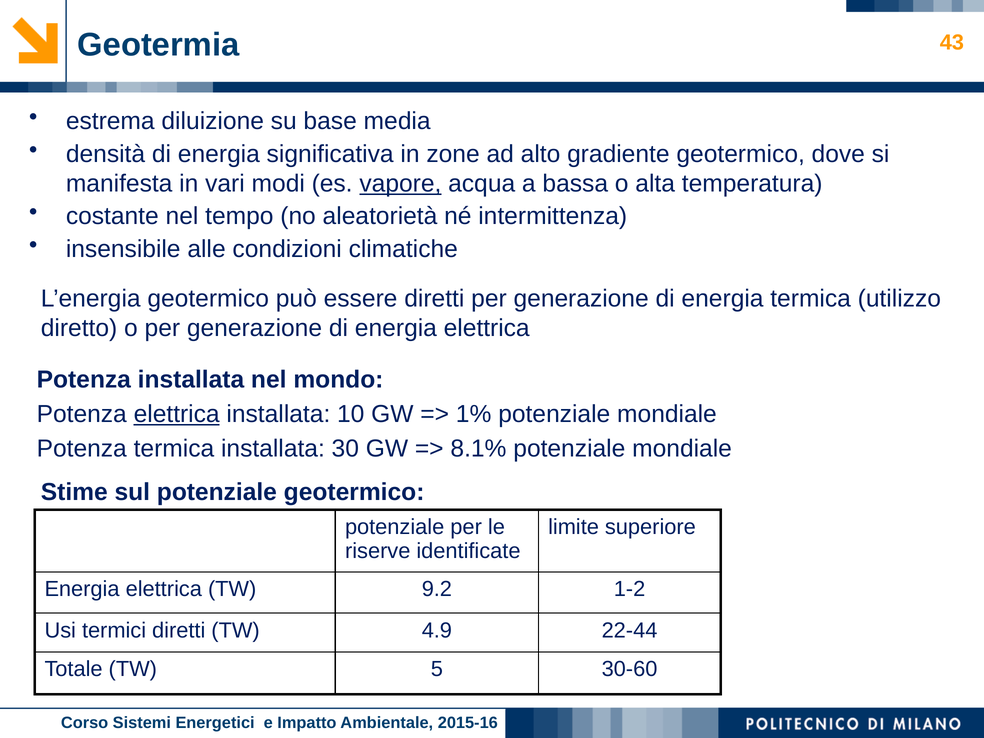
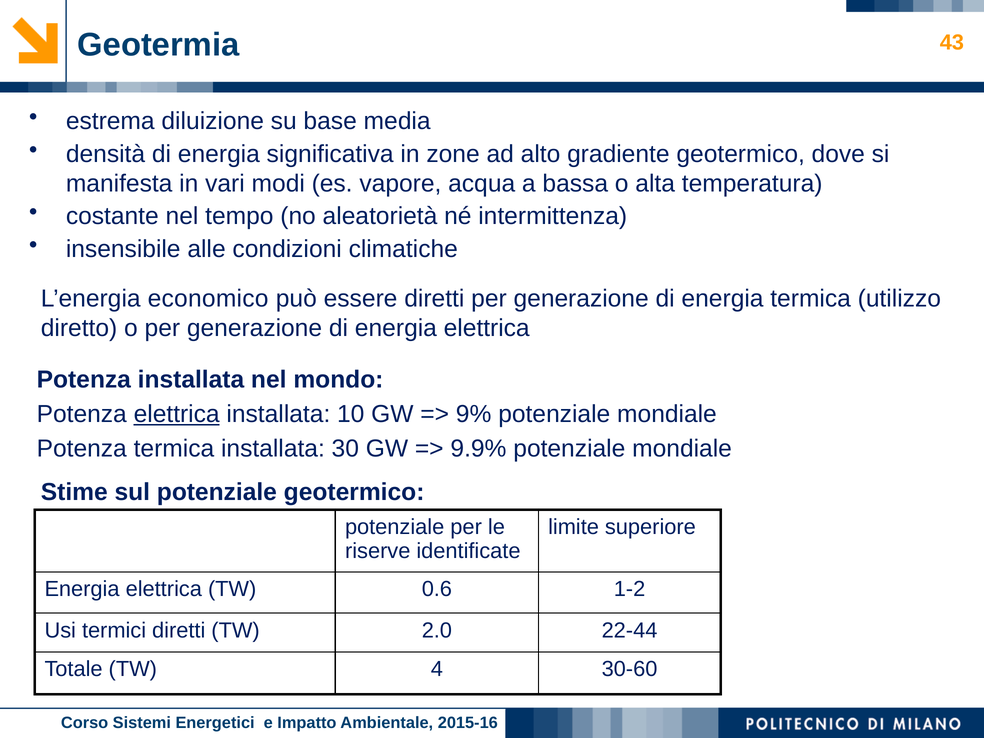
vapore underline: present -> none (400, 184)
L’energia geotermico: geotermico -> economico (208, 299)
1%: 1% -> 9% (474, 414)
8.1%: 8.1% -> 9.9% (478, 449)
9.2: 9.2 -> 0.6 (437, 589)
4.9: 4.9 -> 2.0 (437, 630)
5: 5 -> 4 (437, 669)
